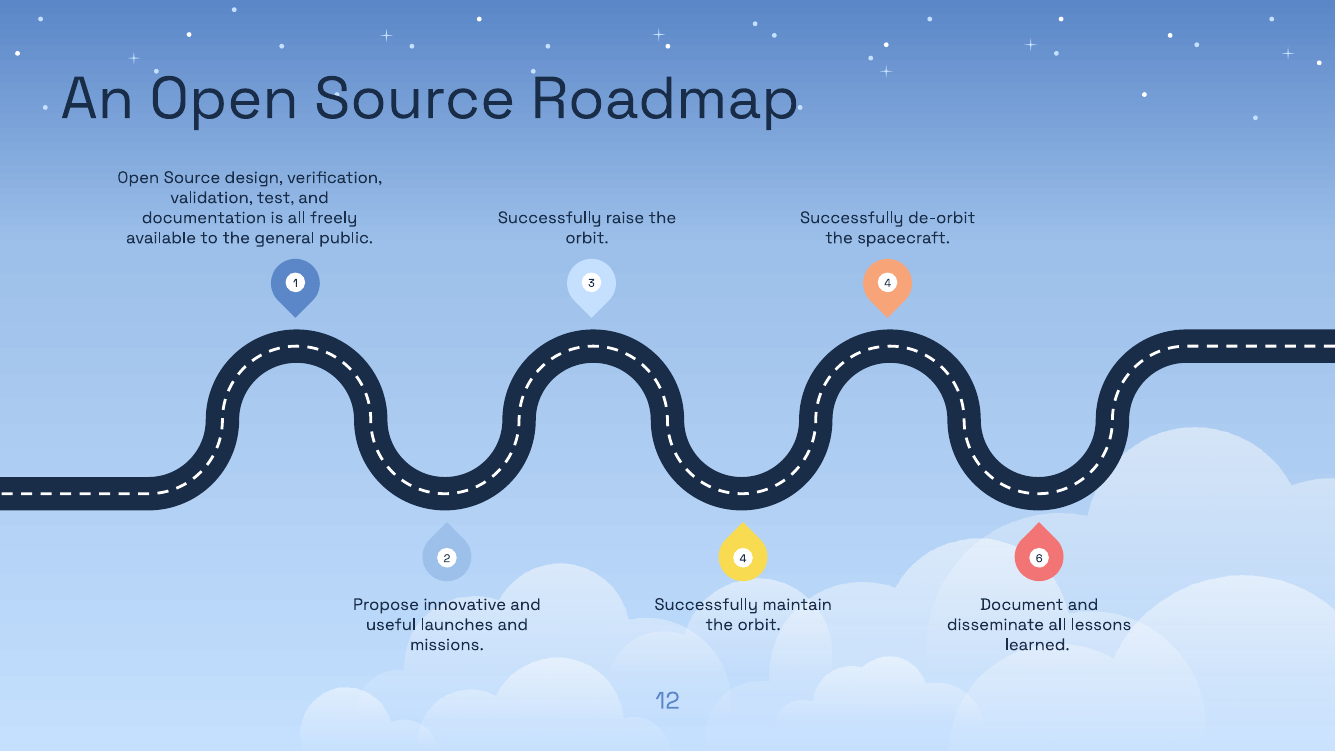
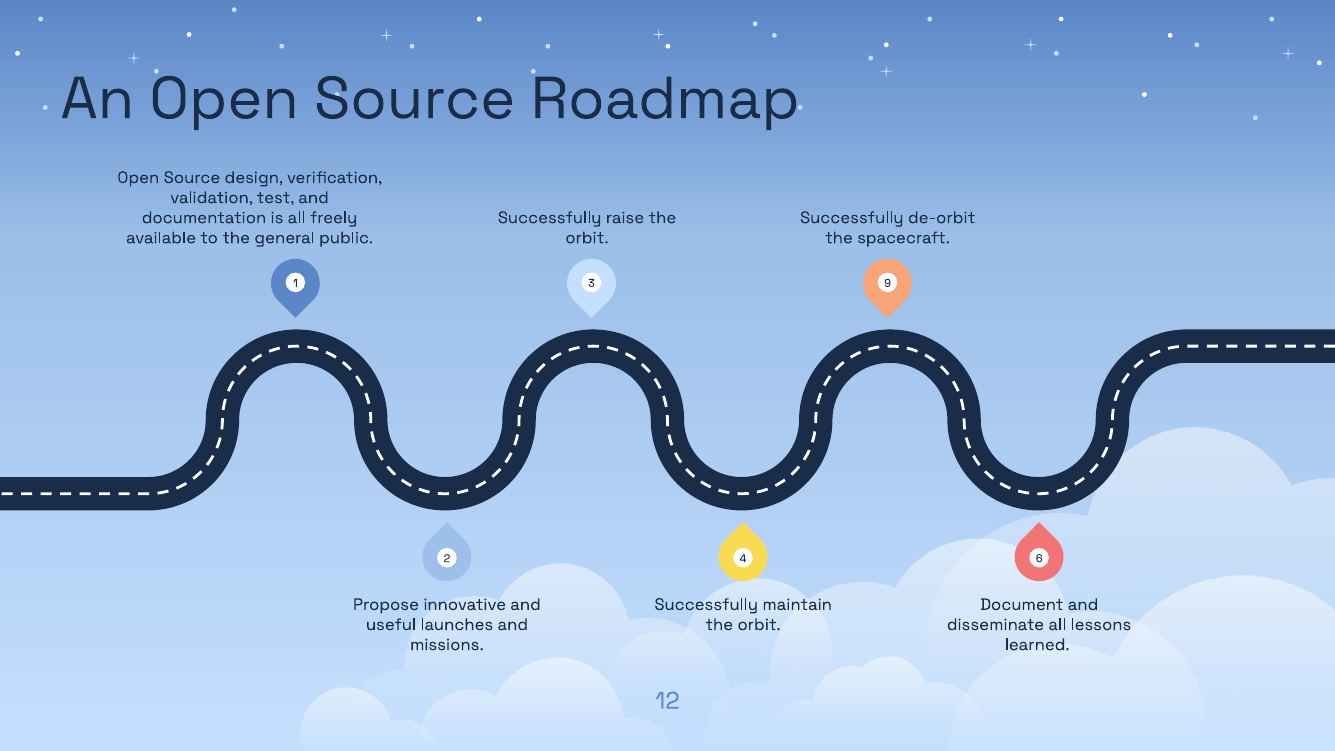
3 4: 4 -> 9 (888, 283)
